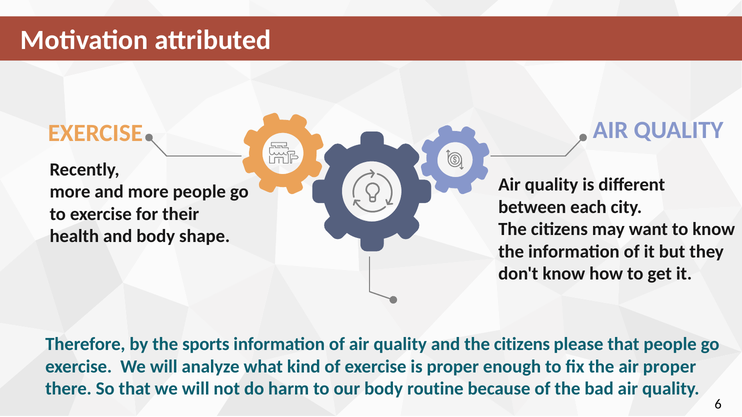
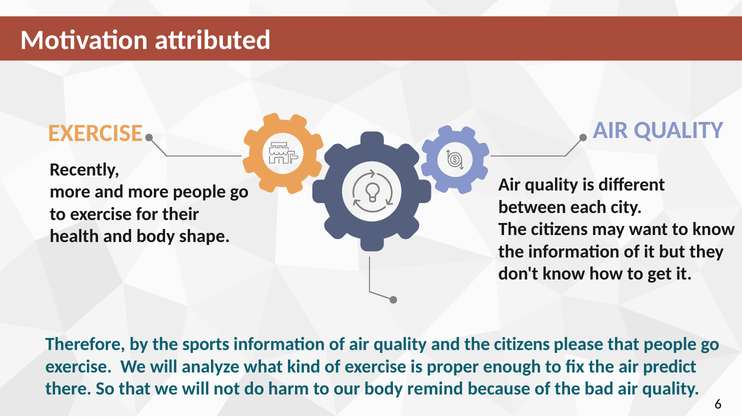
air proper: proper -> predict (670, 367)
routine: routine -> remind (435, 389)
